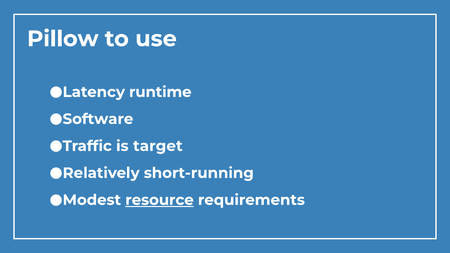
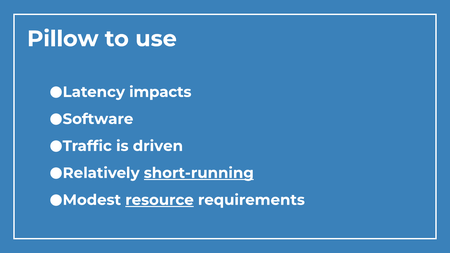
runtime: runtime -> impacts (160, 92)
target: target -> driven (158, 146)
short-running underline: none -> present (199, 173)
